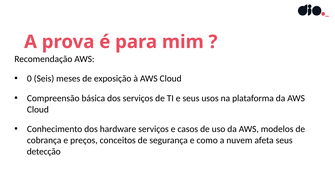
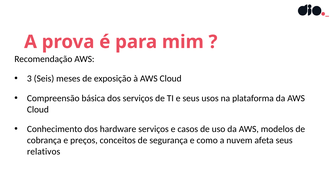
0: 0 -> 3 (29, 78)
detecção: detecção -> relativos (44, 151)
